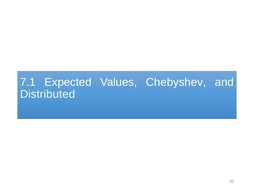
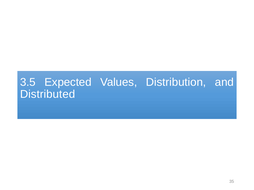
7.1: 7.1 -> 3.5 (28, 82)
Chebyshev: Chebyshev -> Distribution (176, 82)
